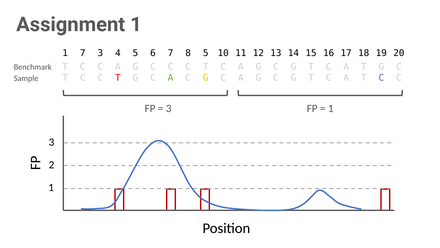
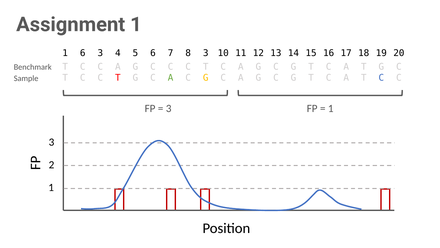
1 7: 7 -> 6 (83, 53)
8 5: 5 -> 3 (206, 53)
